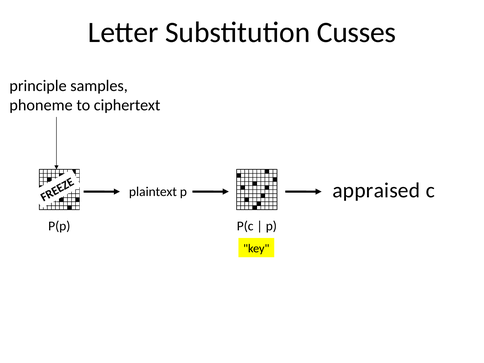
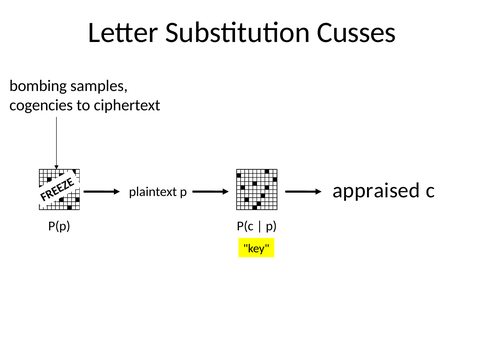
principle: principle -> bombing (38, 86)
phoneme: phoneme -> cogencies (41, 105)
